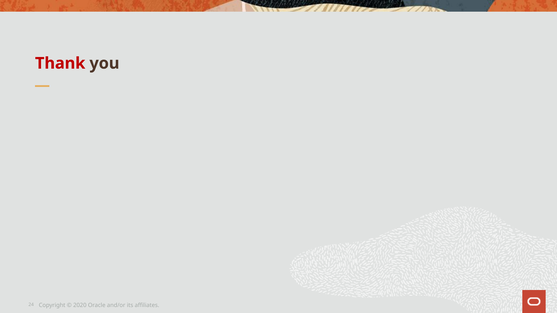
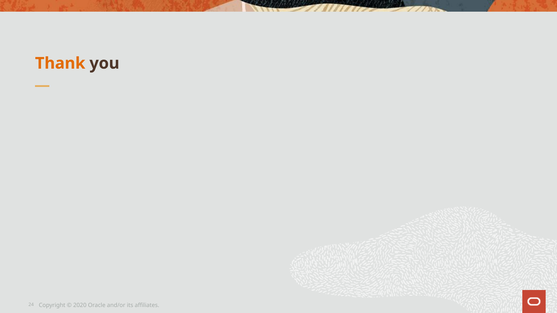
Thank colour: red -> orange (60, 63)
